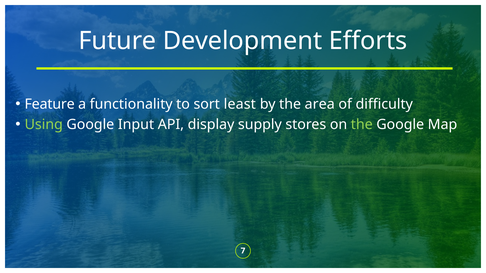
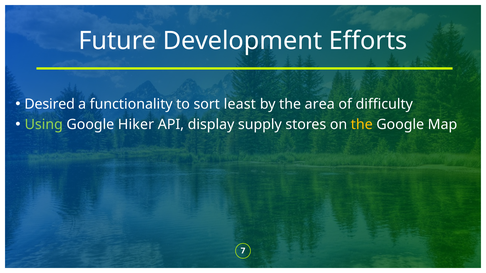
Feature: Feature -> Desired (50, 104)
Input: Input -> Hiker (136, 125)
the colour: light green -> yellow (362, 125)
